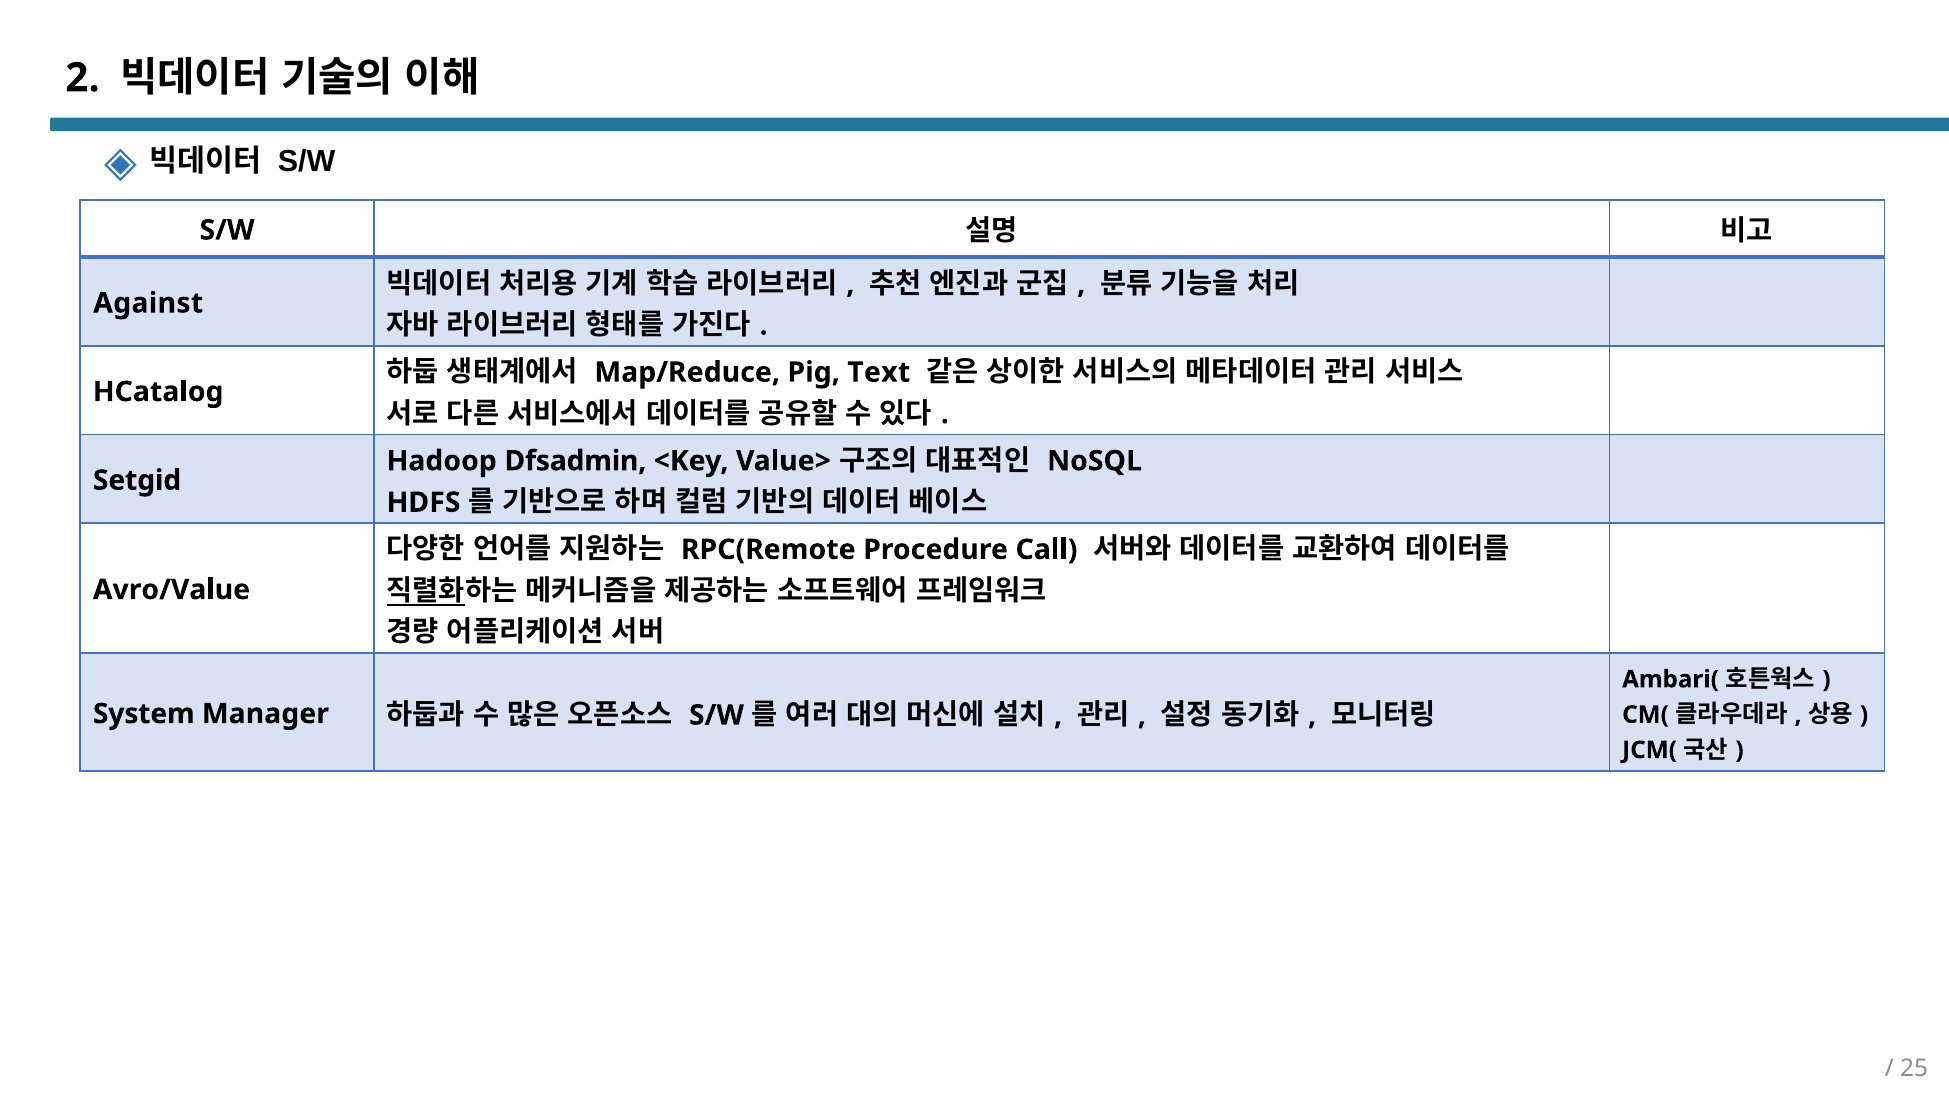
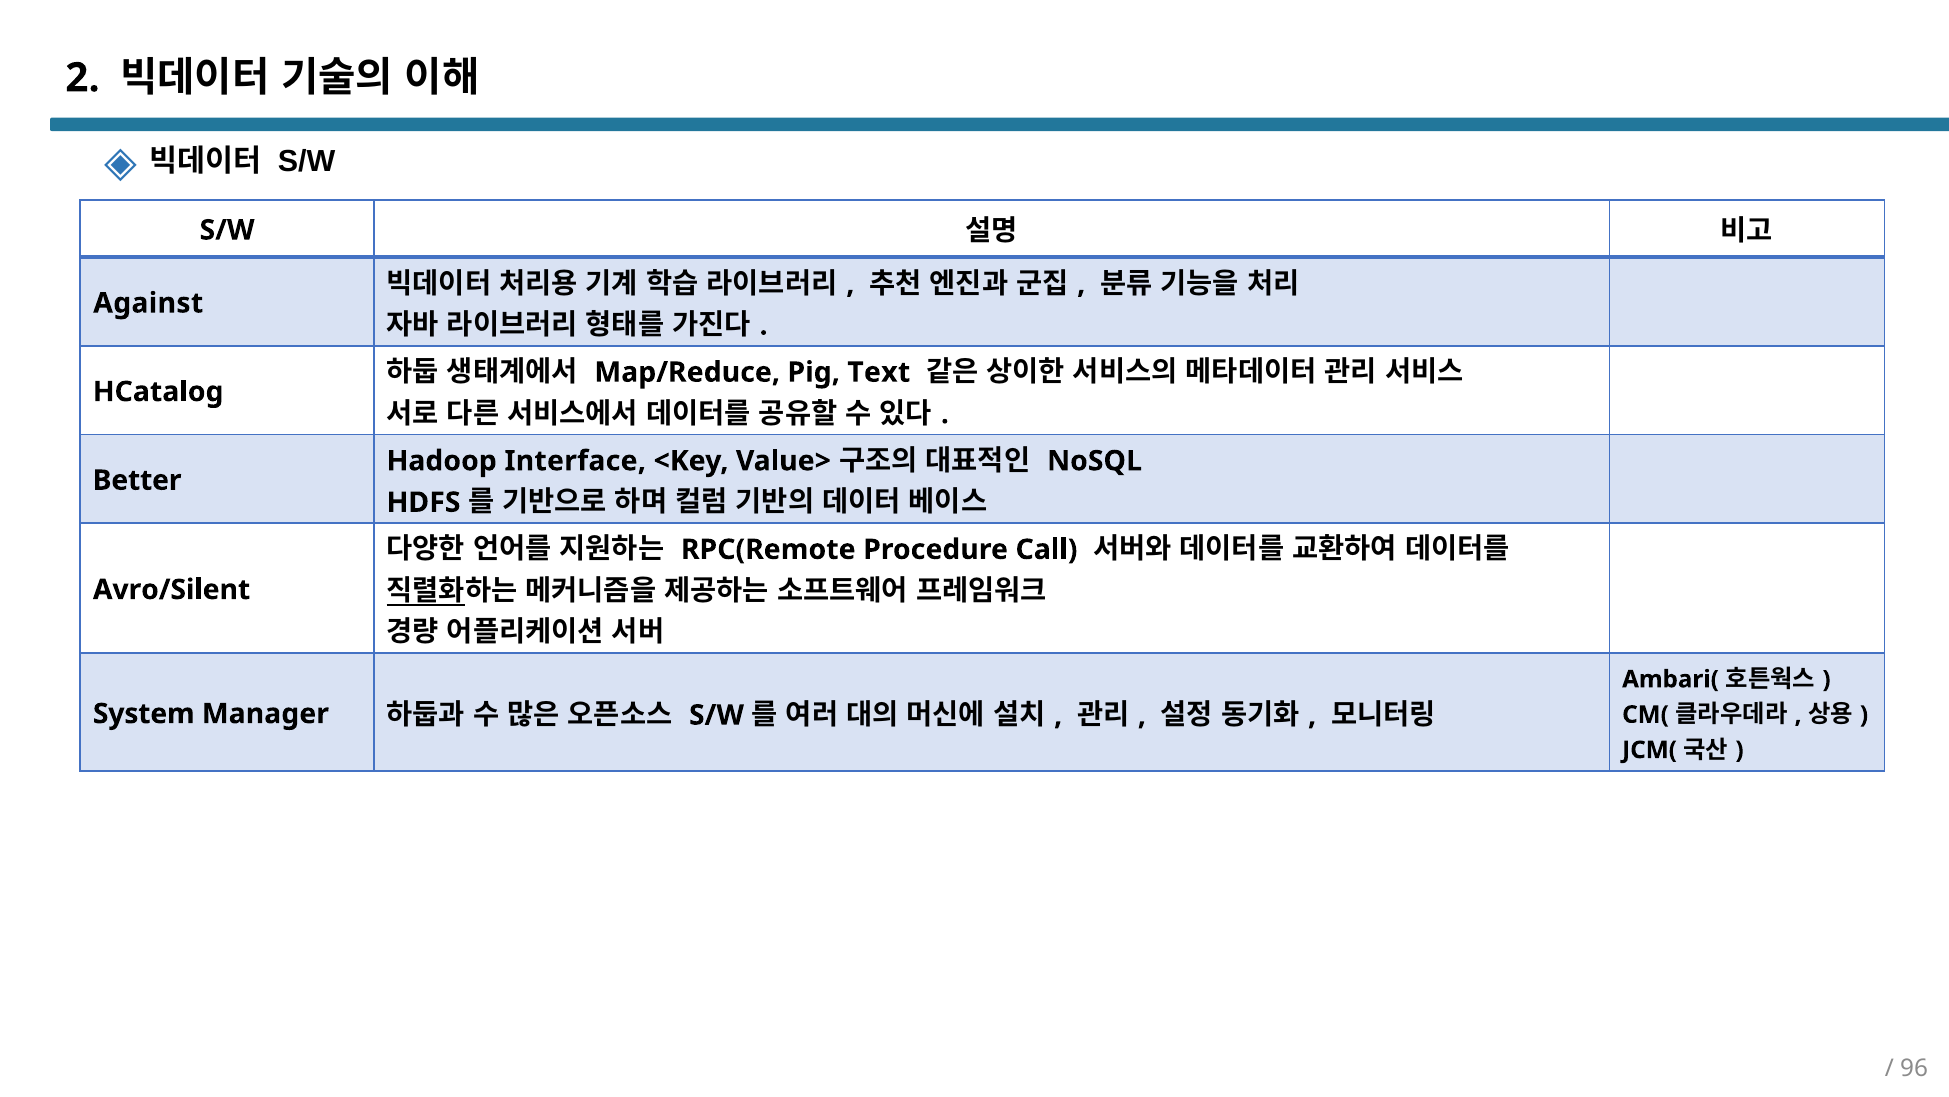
Dfsadmin: Dfsadmin -> Interface (575, 461)
Setgid: Setgid -> Better (137, 480)
Avro/Value: Avro/Value -> Avro/Silent (172, 589)
25: 25 -> 96 (1914, 1068)
